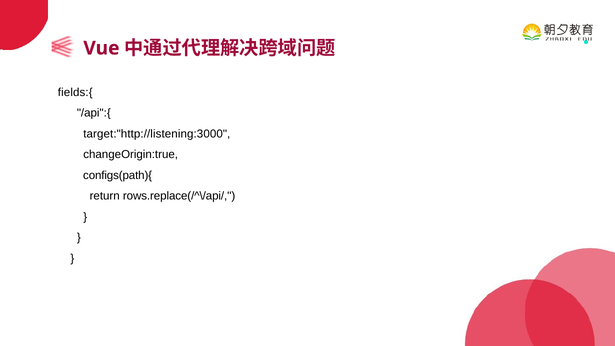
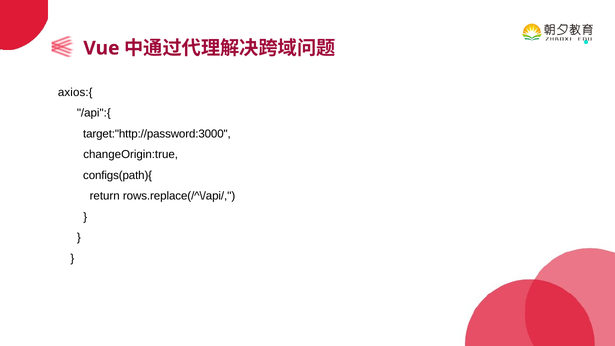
fields:{: fields:{ -> axios:{ (75, 92)
target:"http://listening:3000: target:"http://listening:3000 -> target:"http://password:3000 (157, 134)
